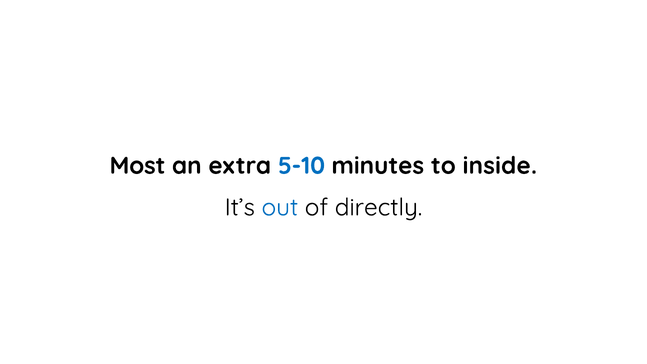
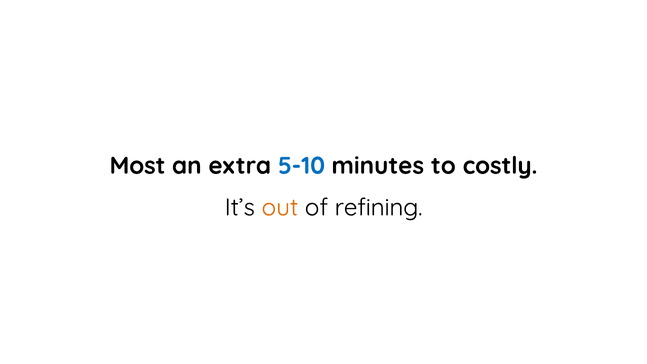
inside: inside -> costly (500, 166)
out colour: blue -> orange (280, 207)
directly: directly -> refining (379, 207)
